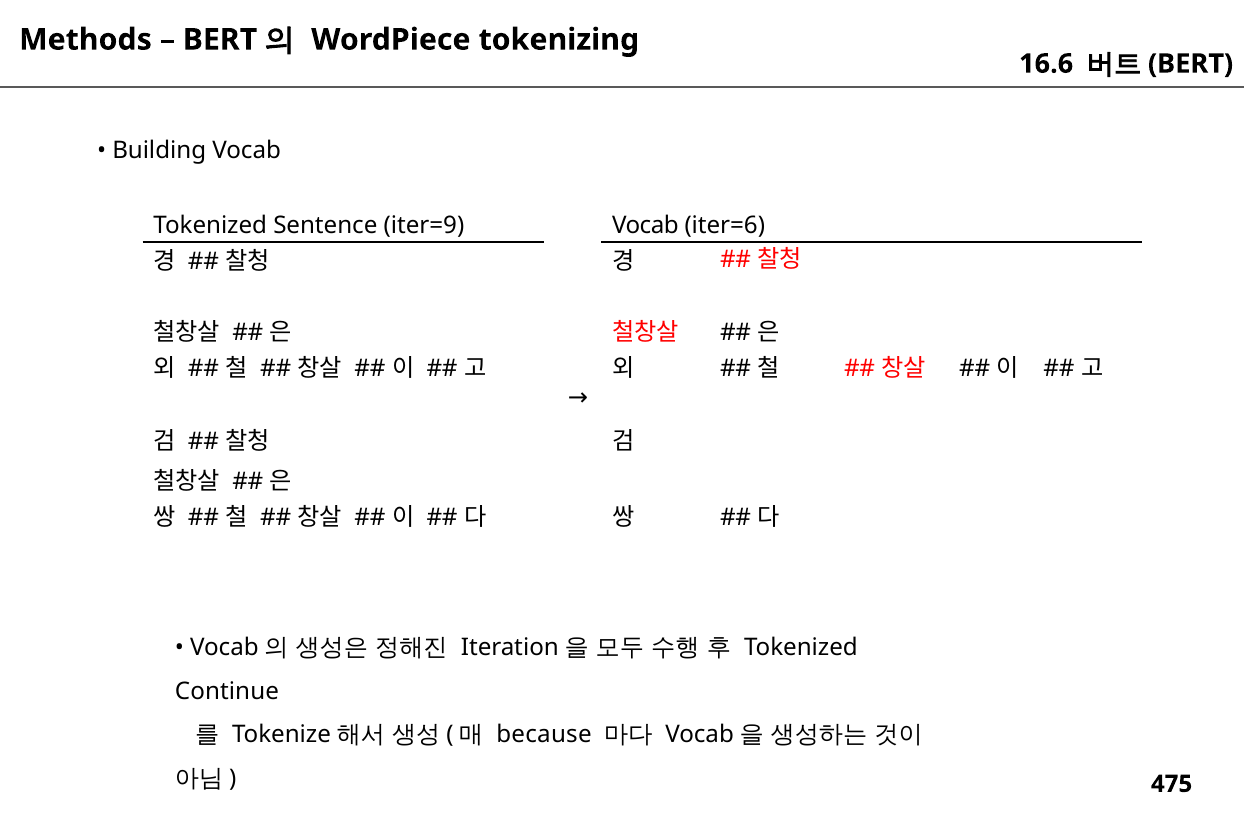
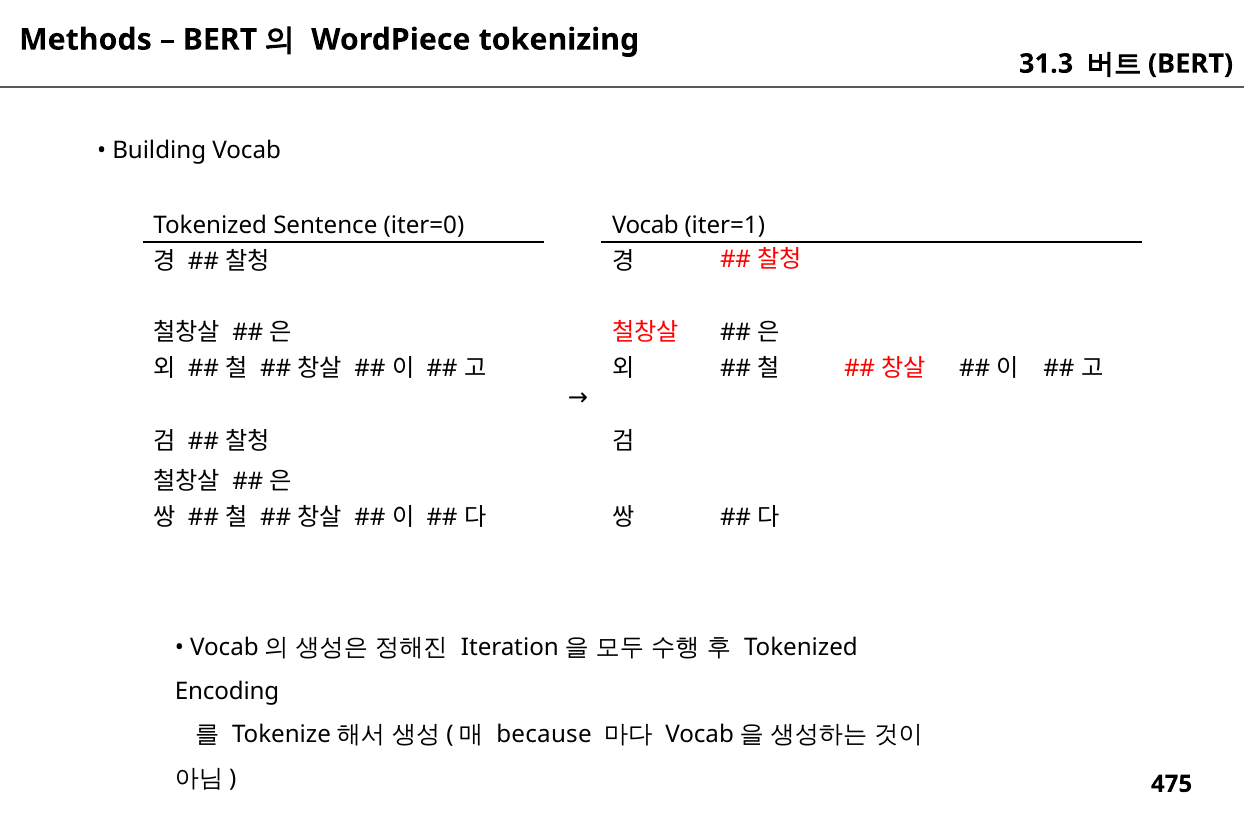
16.6: 16.6 -> 31.3 (1046, 64)
iter=9: iter=9 -> iter=0 (424, 225)
iter=6: iter=6 -> iter=1 (725, 225)
Continue: Continue -> Encoding (227, 692)
